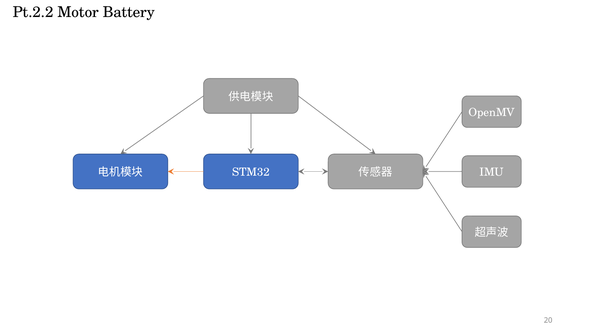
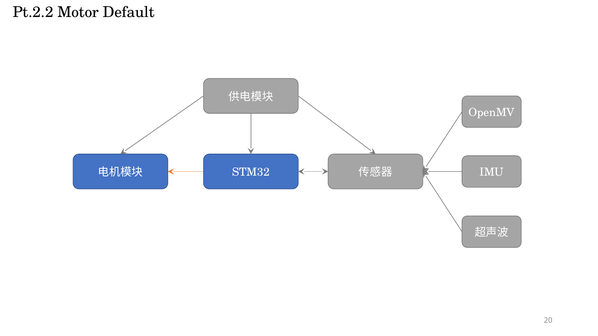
Battery: Battery -> Default (129, 12)
